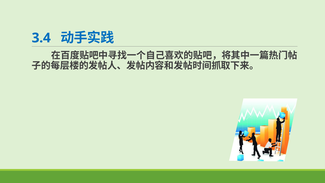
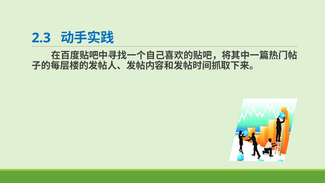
3.4: 3.4 -> 2.3 (41, 38)
